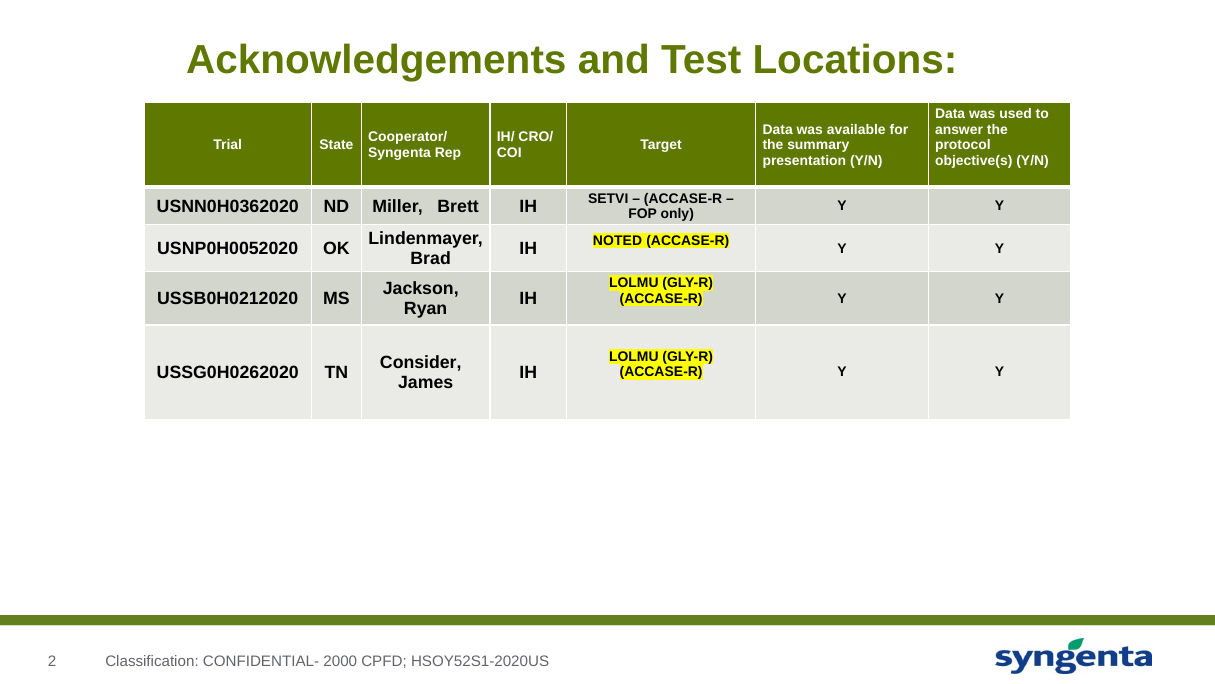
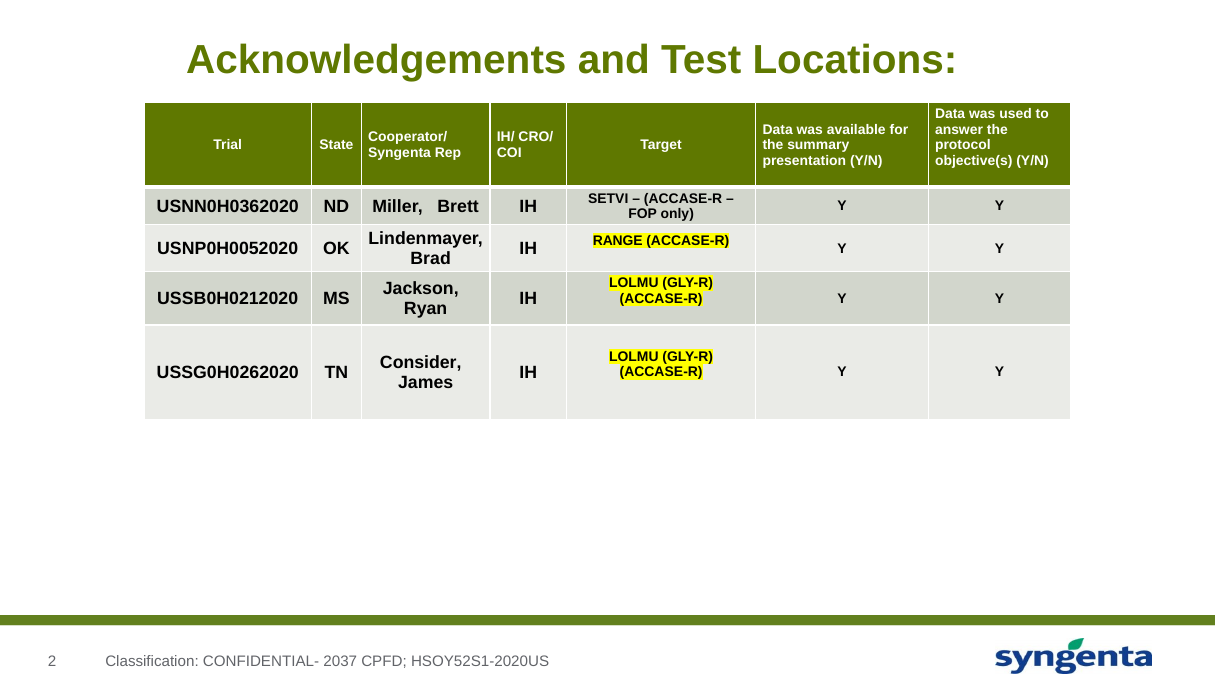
NOTED: NOTED -> RANGE (618, 241)
2000: 2000 -> 2037 (340, 661)
